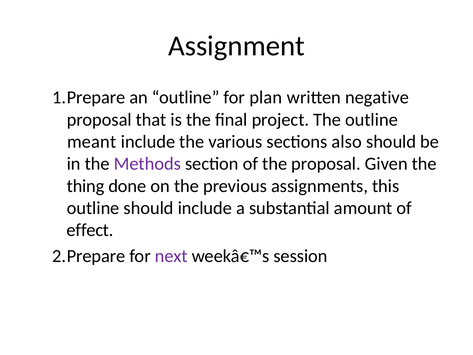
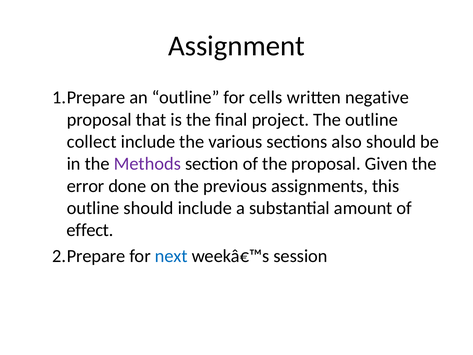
plan: plan -> cells (266, 97)
meant: meant -> collect (92, 142)
thing: thing -> error (86, 186)
next colour: purple -> blue (171, 256)
